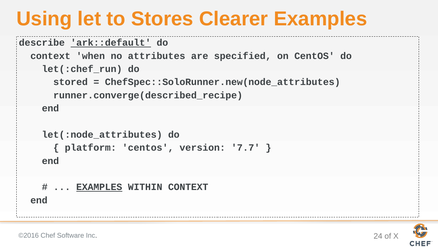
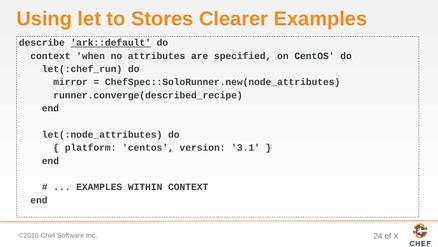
stored: stored -> mirror (71, 82)
7.7: 7.7 -> 3.1 (246, 147)
EXAMPLES underline: present -> none (99, 187)
